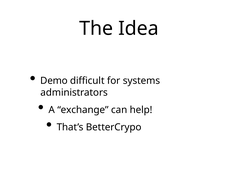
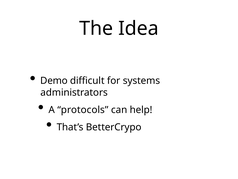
exchange: exchange -> protocols (83, 110)
